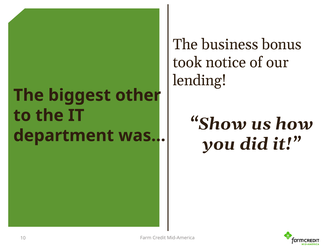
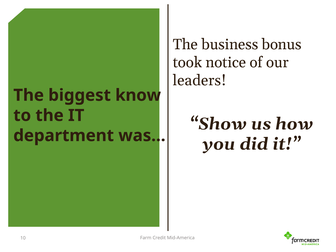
lending: lending -> leaders (200, 80)
other: other -> know (138, 95)
